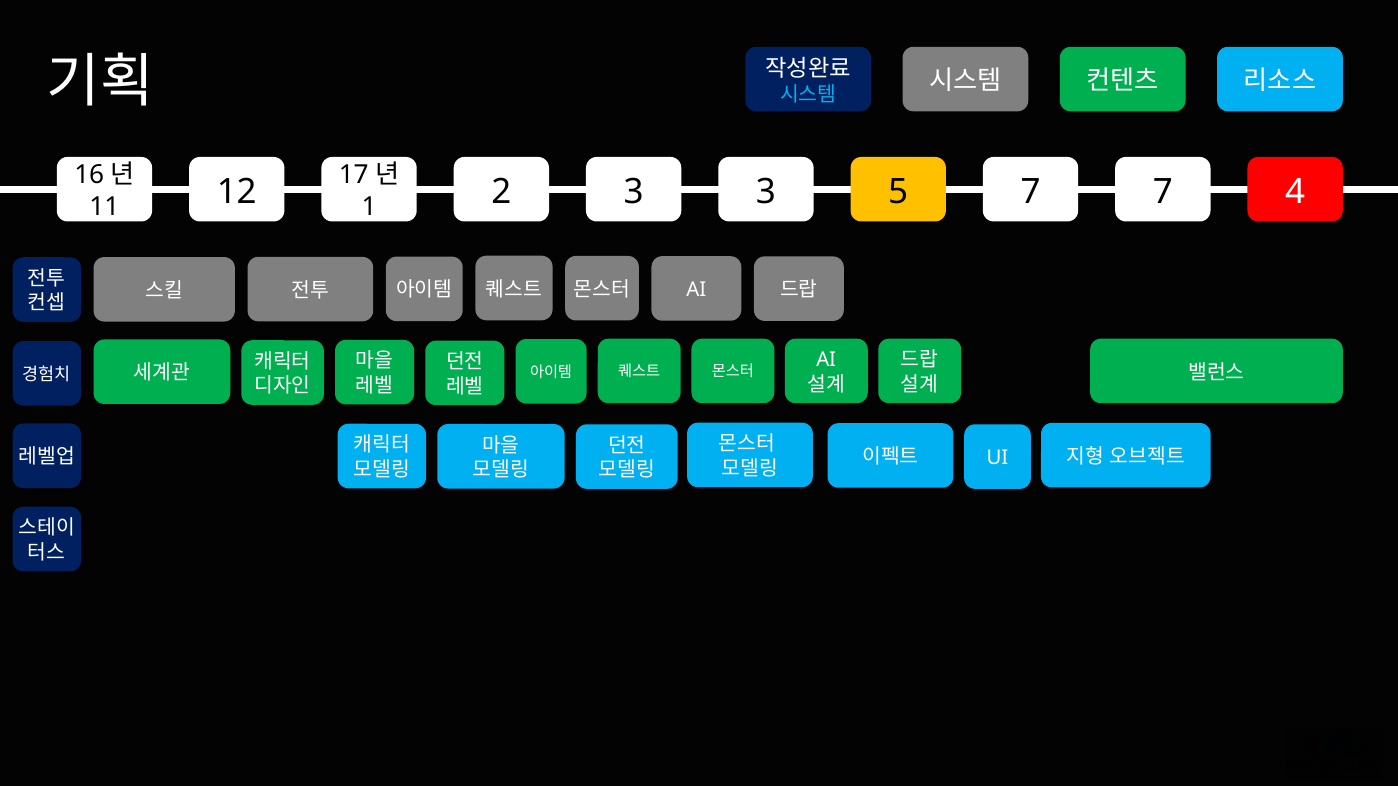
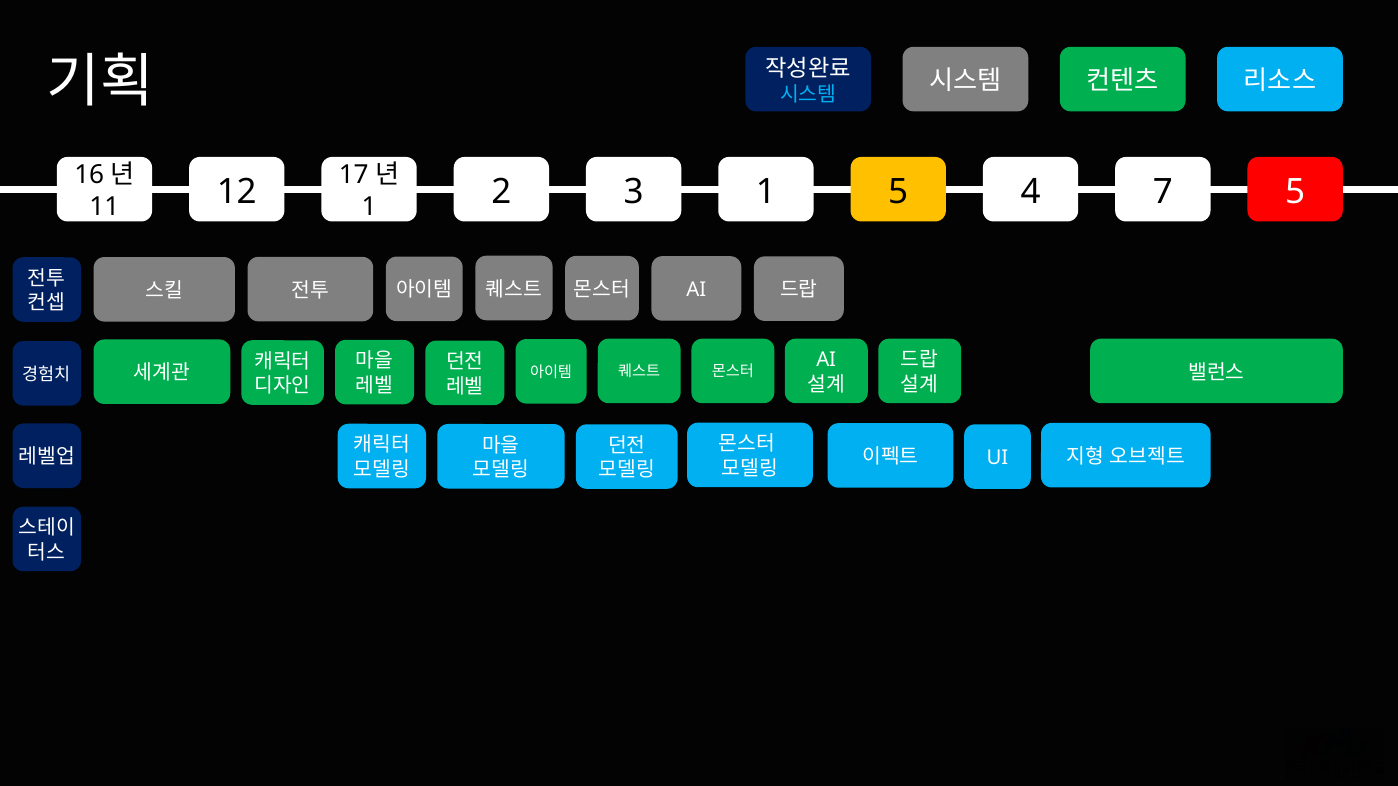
3 3: 3 -> 1 (766, 192)
5 7: 7 -> 4 (1031, 192)
7 4: 4 -> 5 (1295, 192)
